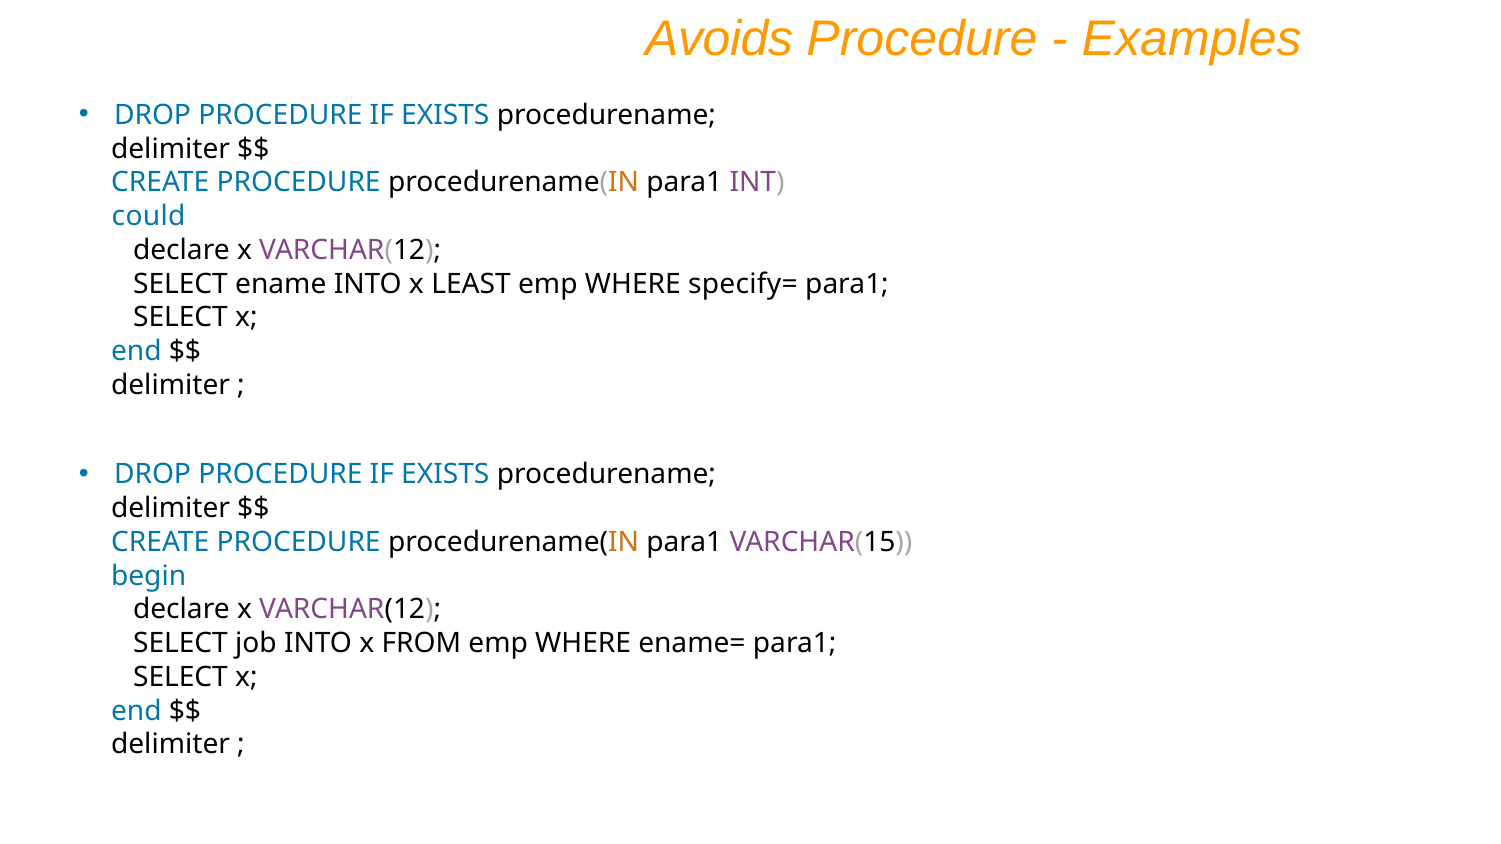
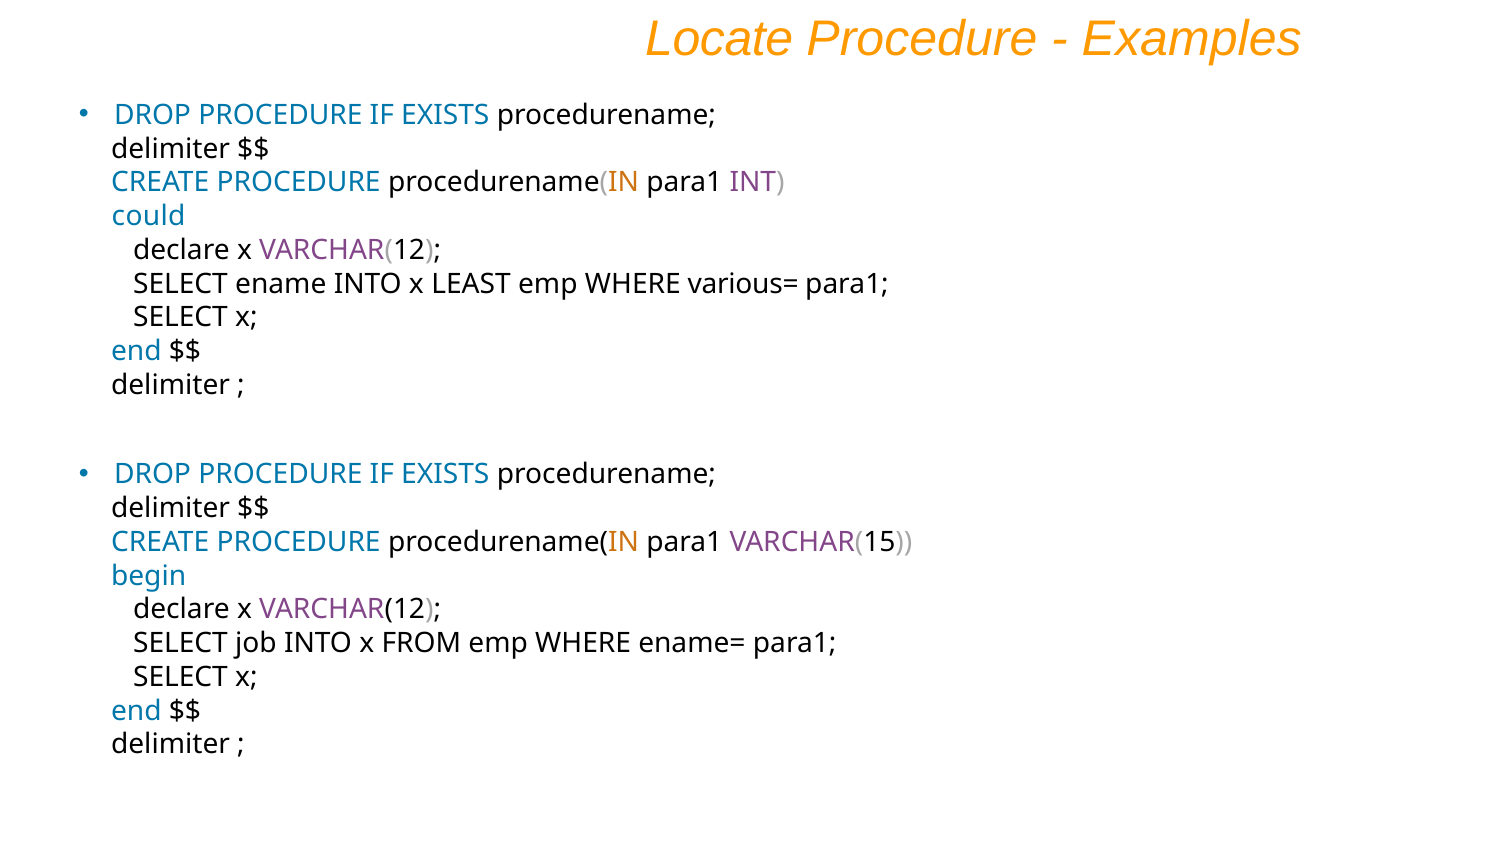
Avoids: Avoids -> Locate (719, 39)
specify=: specify= -> various= (743, 284)
